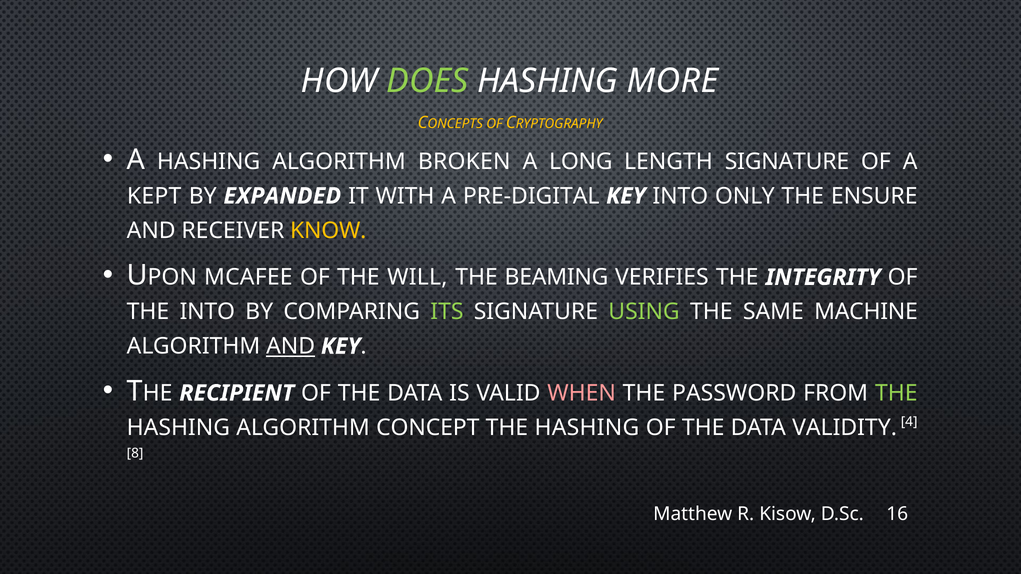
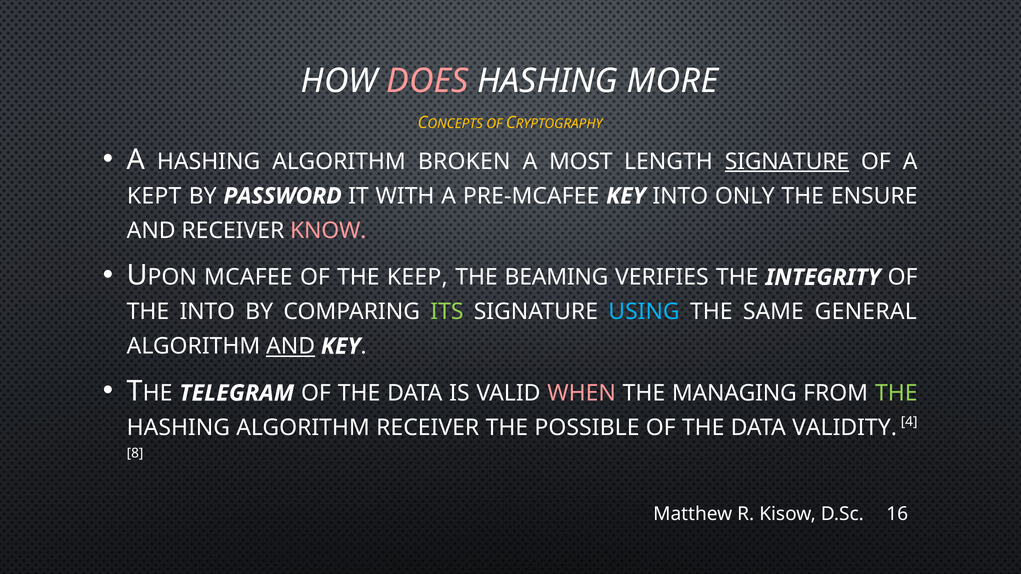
DOES colour: light green -> pink (427, 81)
LONG: LONG -> MOST (581, 162)
SIGNATURE underline: none -> present (787, 162)
EXPANDED: EXPANDED -> PASSWORD (283, 196)
PRE-DIGITAL: PRE-DIGITAL -> PRE-MCAFEE (531, 196)
KNOW colour: yellow -> pink (328, 231)
WILL: WILL -> KEEP (417, 277)
USING colour: light green -> light blue (644, 312)
MACHINE: MACHINE -> GENERAL (866, 312)
RECIPIENT: RECIPIENT -> TELEGRAM (237, 393)
PASSWORD: PASSWORD -> MANAGING (734, 393)
ALGORITHM CONCEPT: CONCEPT -> RECEIVER (428, 428)
HASHING: HASHING -> POSSIBLE (587, 428)
